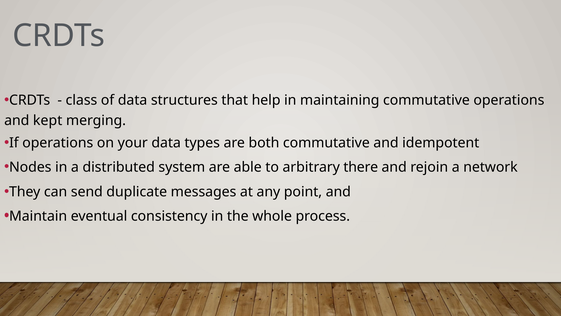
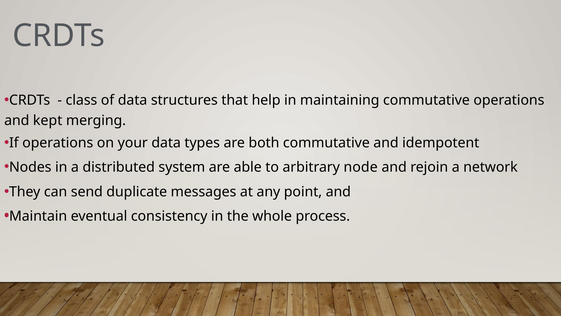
there: there -> node (361, 167)
